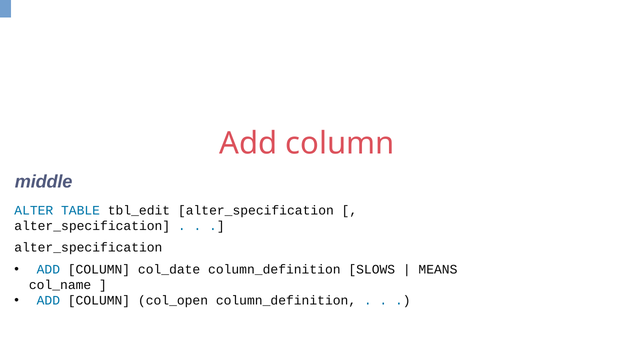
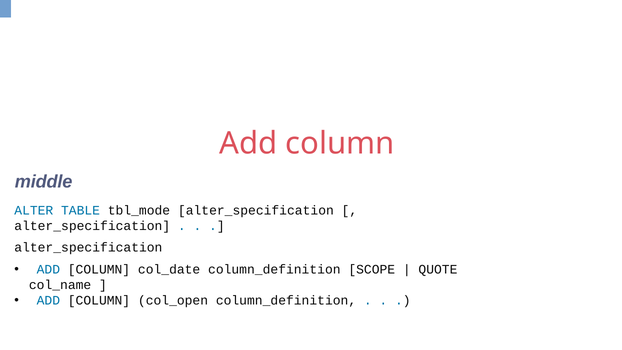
tbl_edit: tbl_edit -> tbl_mode (139, 210)
SLOWS: SLOWS -> SCOPE (372, 269)
MEANS: MEANS -> QUOTE (438, 269)
